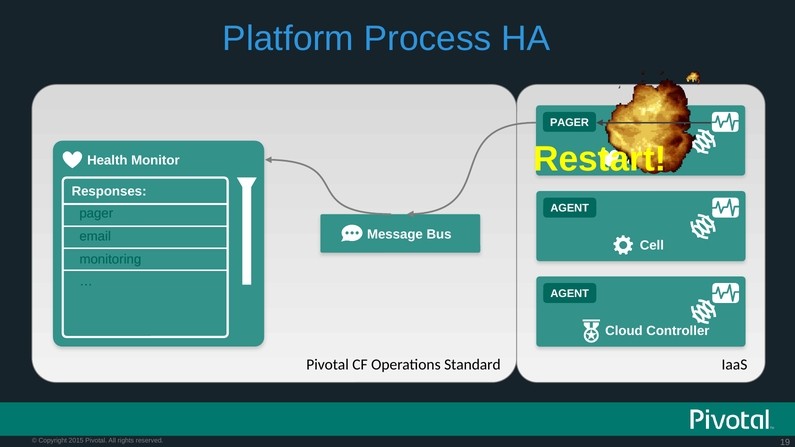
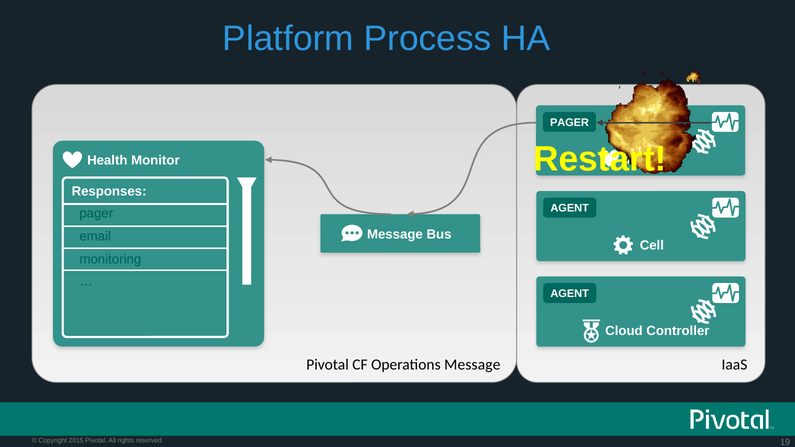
Operations Standard: Standard -> Message (472, 365)
